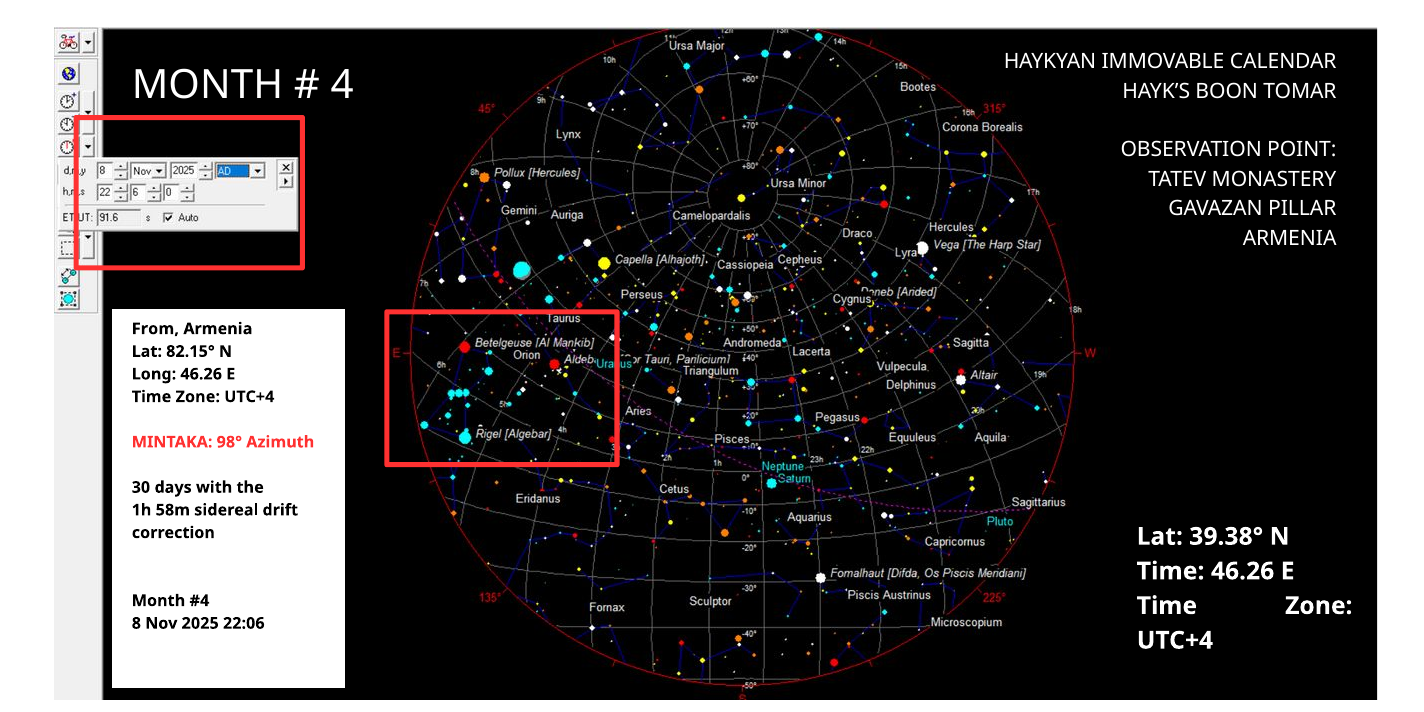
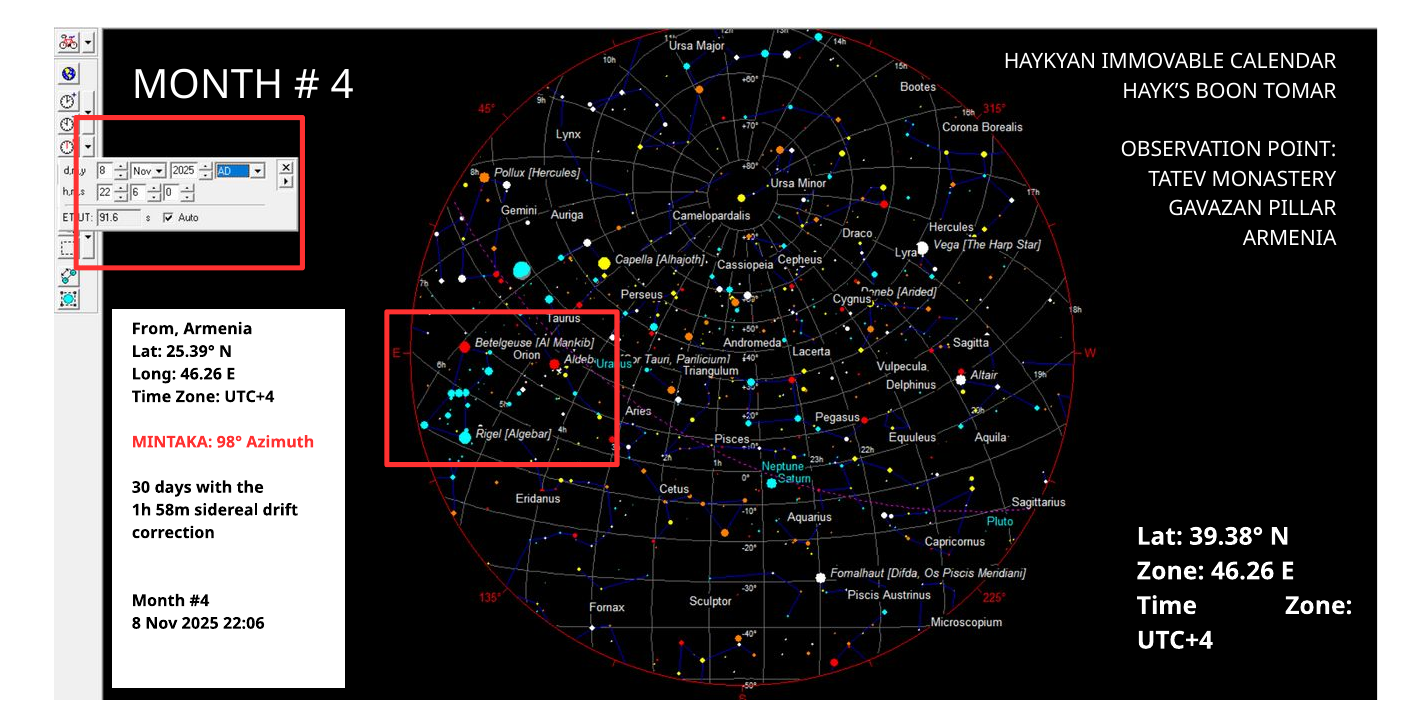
82.15°: 82.15° -> 25.39° (190, 351)
Time: Time -> Zone (1171, 571)
